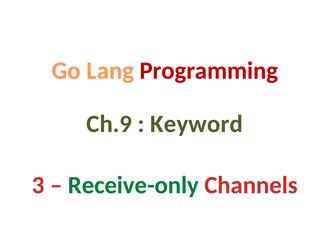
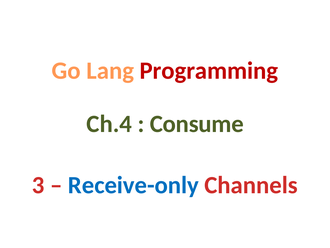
Ch.9: Ch.9 -> Ch.4 (109, 124)
Keyword: Keyword -> Consume (197, 124)
Receive-only colour: green -> blue (133, 185)
